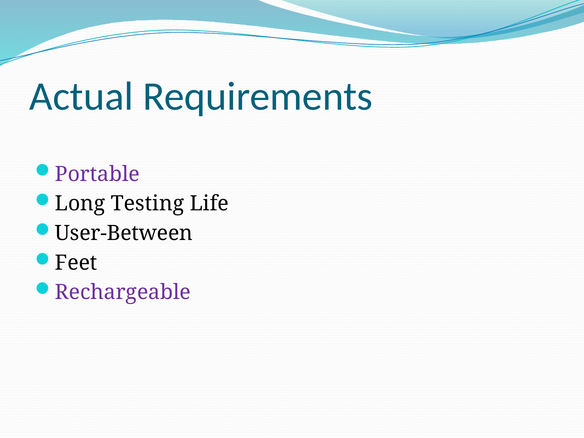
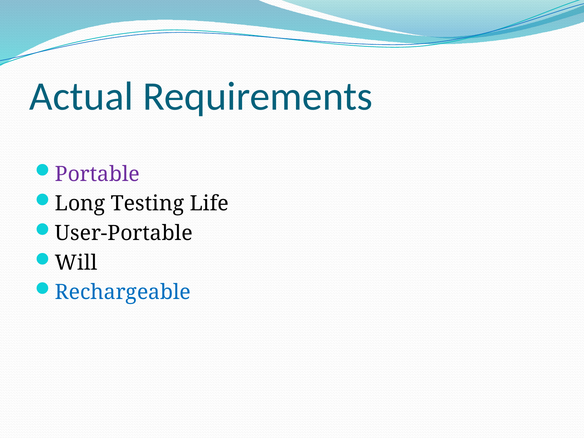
User-Between: User-Between -> User-Portable (124, 233)
Feet: Feet -> Will (76, 263)
Rechargeable colour: purple -> blue (123, 292)
